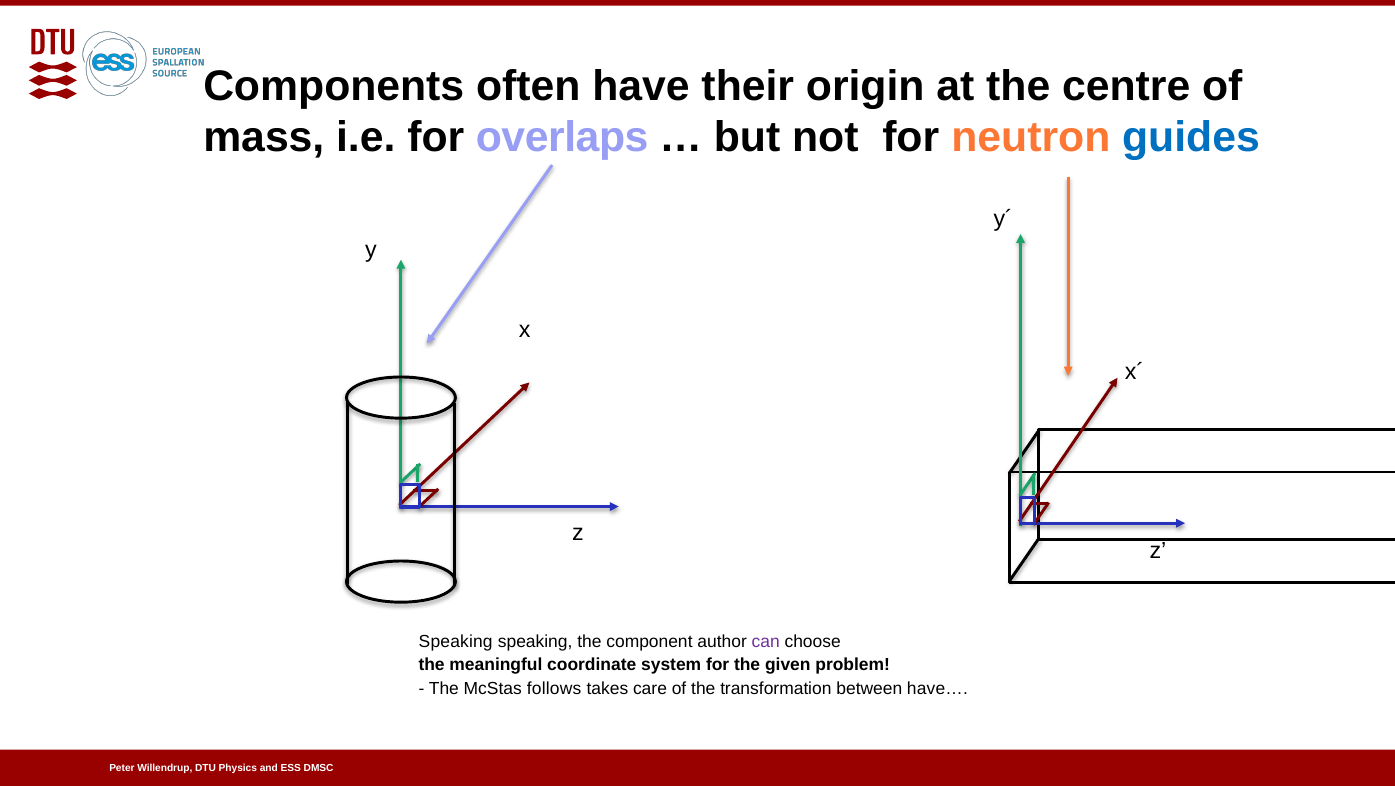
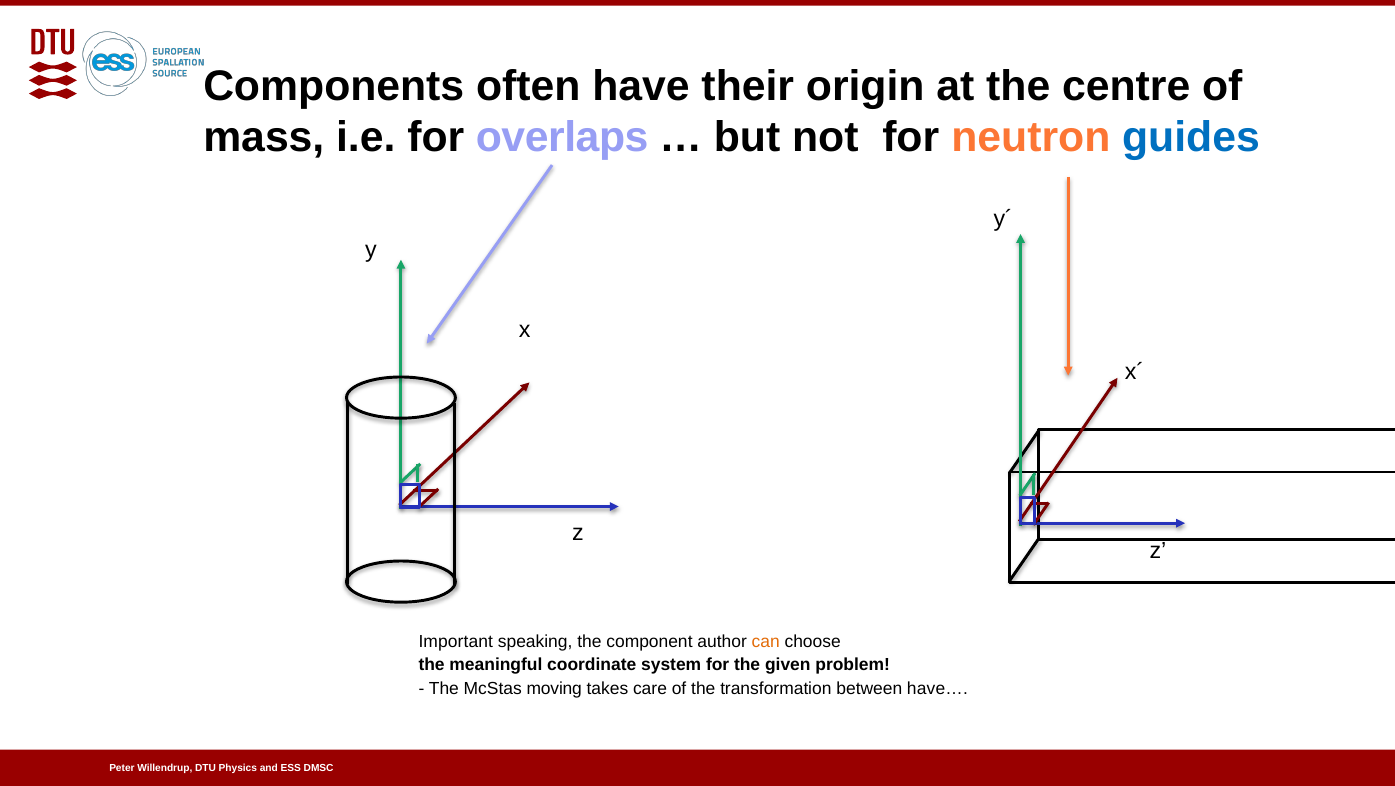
Speaking: Speaking -> Important (456, 641)
can colour: purple -> orange (766, 641)
follows: follows -> moving (554, 689)
